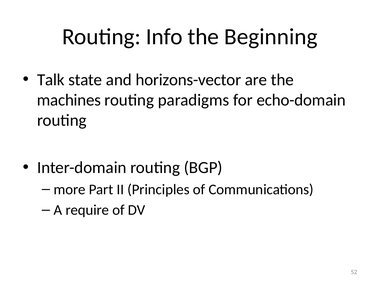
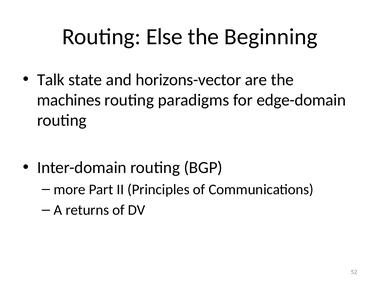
Info: Info -> Else (164, 37)
echo-domain: echo-domain -> edge-domain (301, 100)
require: require -> returns (87, 210)
